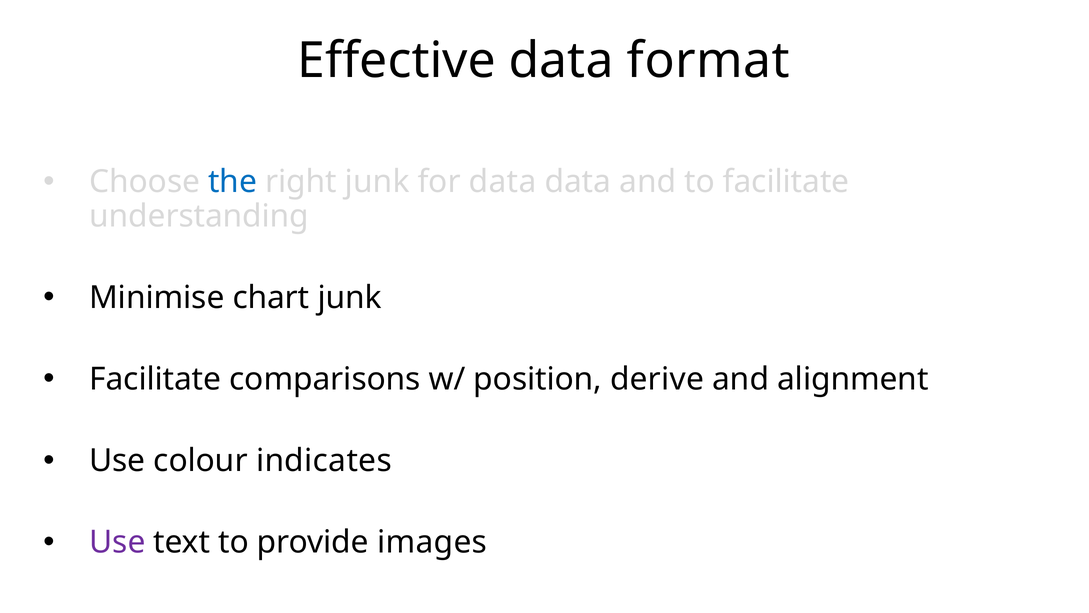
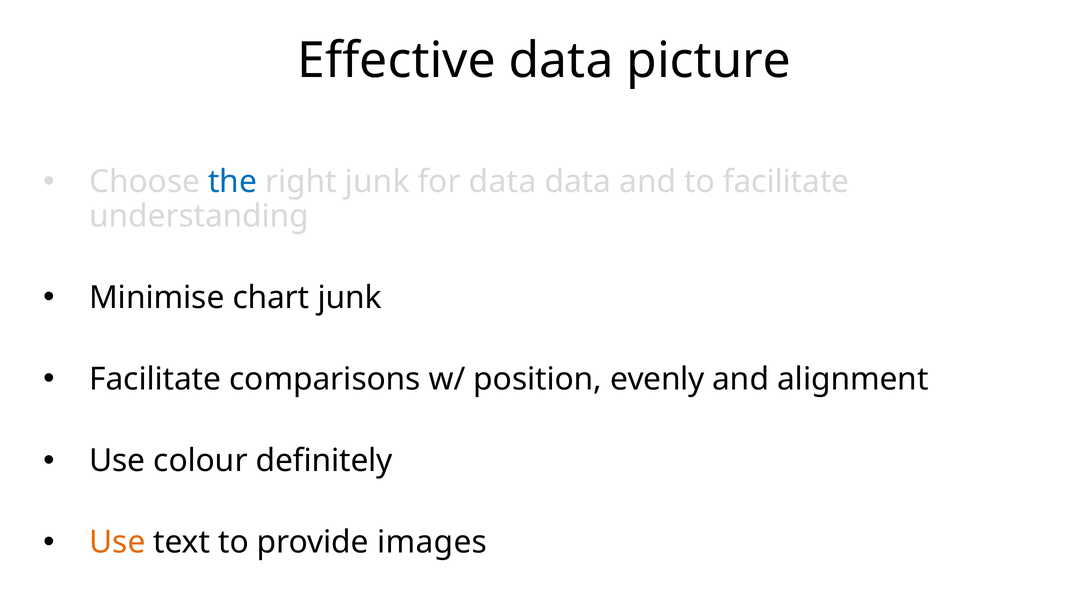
format: format -> picture (709, 61)
derive: derive -> evenly (657, 379)
indicates: indicates -> definitely (324, 460)
Use colour: purple -> orange (117, 542)
